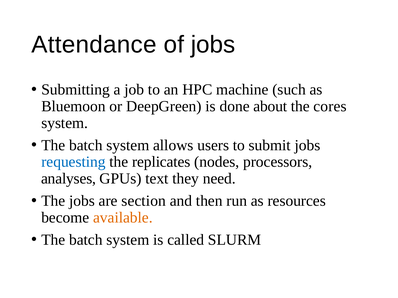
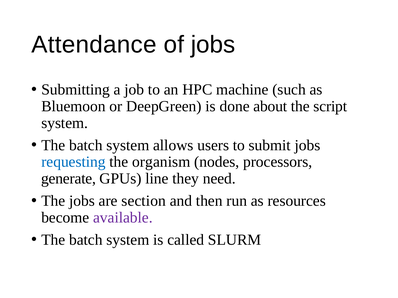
cores: cores -> script (330, 106)
replicates: replicates -> organism (161, 162)
analyses: analyses -> generate (69, 179)
text: text -> line (157, 179)
available colour: orange -> purple (123, 218)
